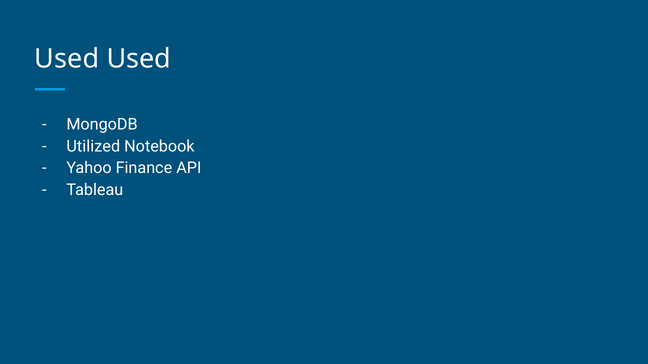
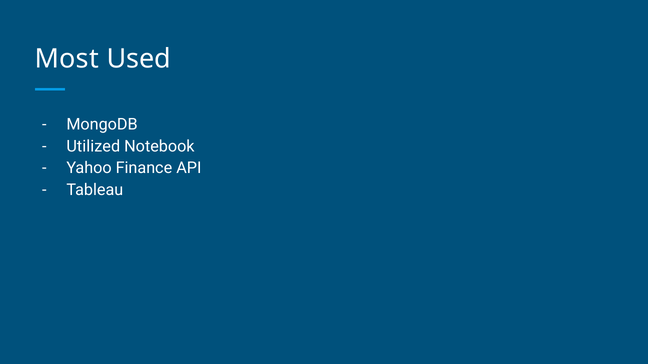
Used: Used -> Most (67, 59)
